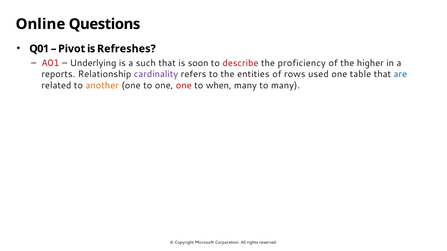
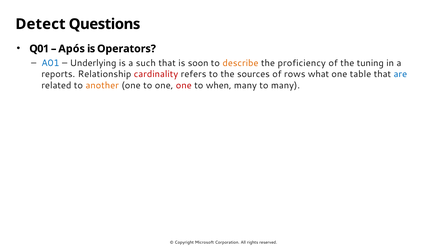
Online: Online -> Detect (40, 24)
Pivot: Pivot -> Após (72, 49)
Refreshes: Refreshes -> Operators (126, 49)
A01 colour: red -> blue (50, 63)
describe colour: red -> orange (240, 63)
higher: higher -> tuning (370, 63)
cardinality colour: purple -> red (156, 74)
entities: entities -> sources (253, 74)
used: used -> what (319, 74)
